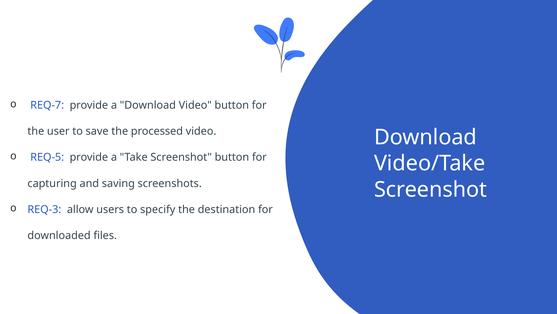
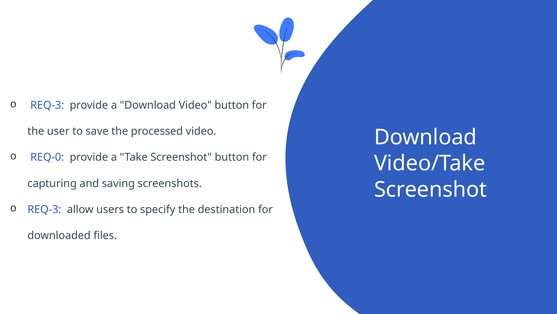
REQ-7: REQ-7 -> REQ-3 (47, 105)
REQ-5: REQ-5 -> REQ-0 (47, 157)
